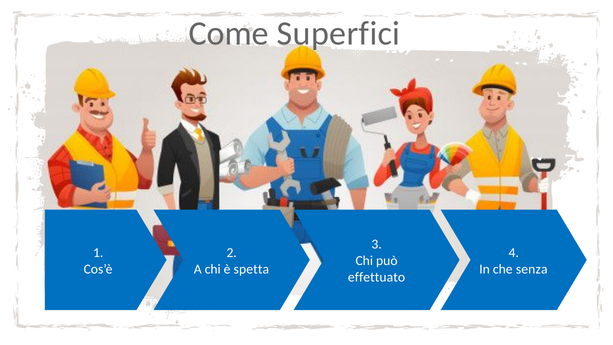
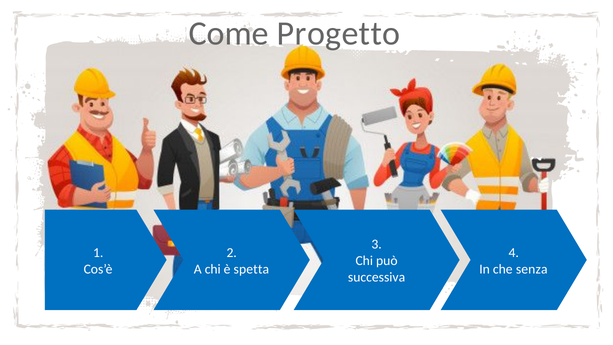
Superfici: Superfici -> Progetto (339, 33)
effettuato: effettuato -> successiva (377, 277)
